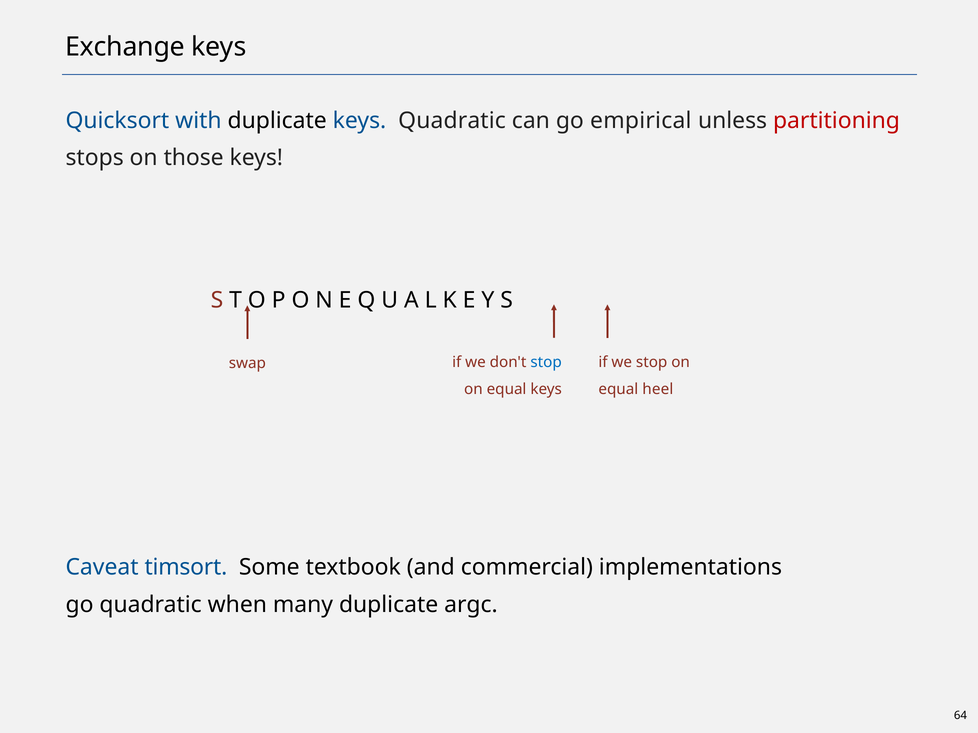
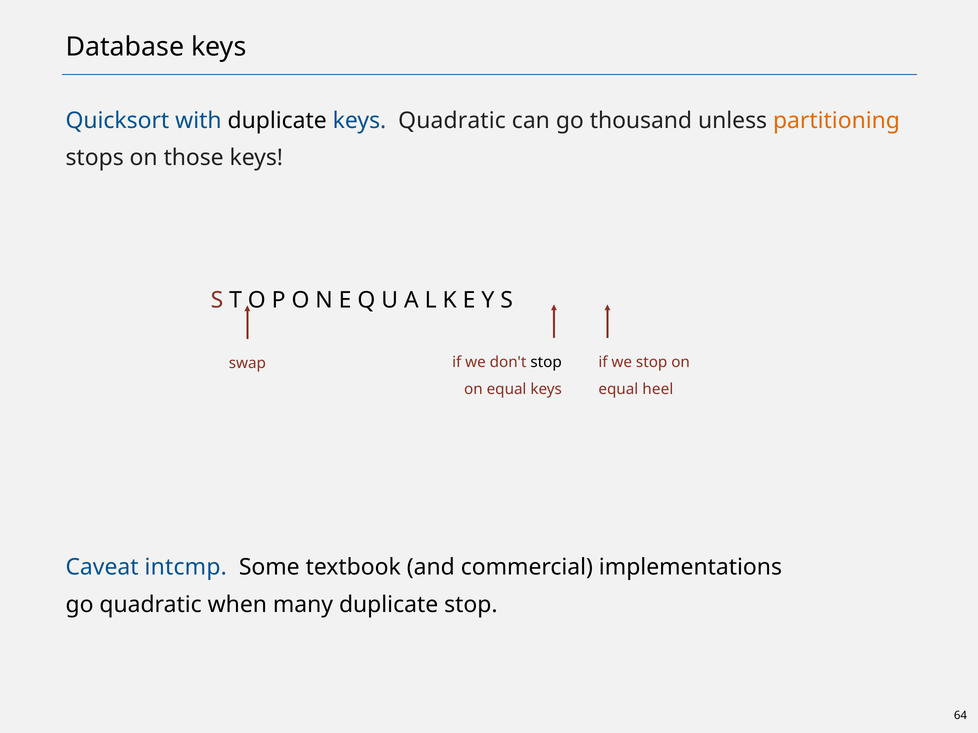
Exchange: Exchange -> Database (125, 47)
empirical: empirical -> thousand (641, 121)
partitioning colour: red -> orange (836, 121)
stop colour: blue -> black (546, 362)
timsort: timsort -> intcmp (186, 568)
duplicate argc: argc -> stop (471, 605)
